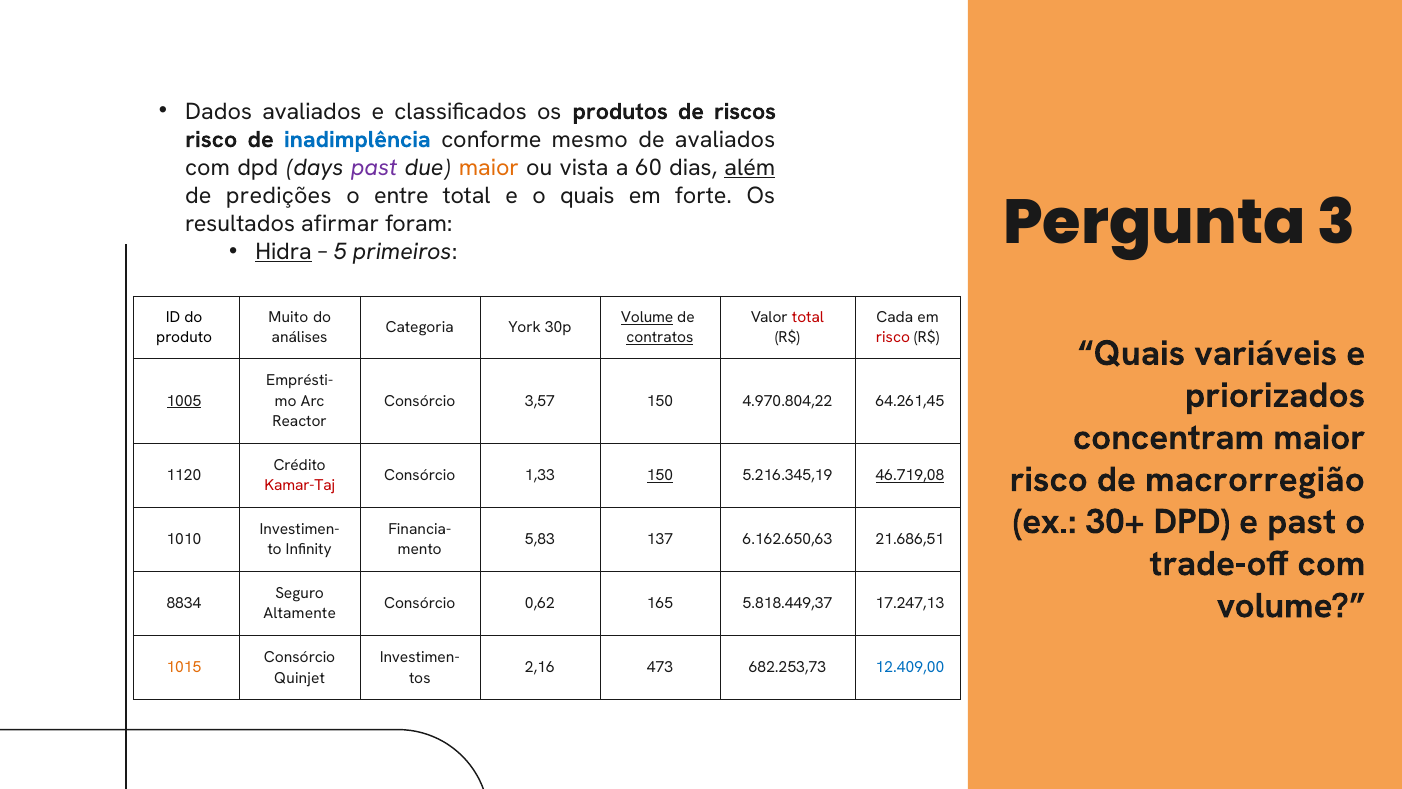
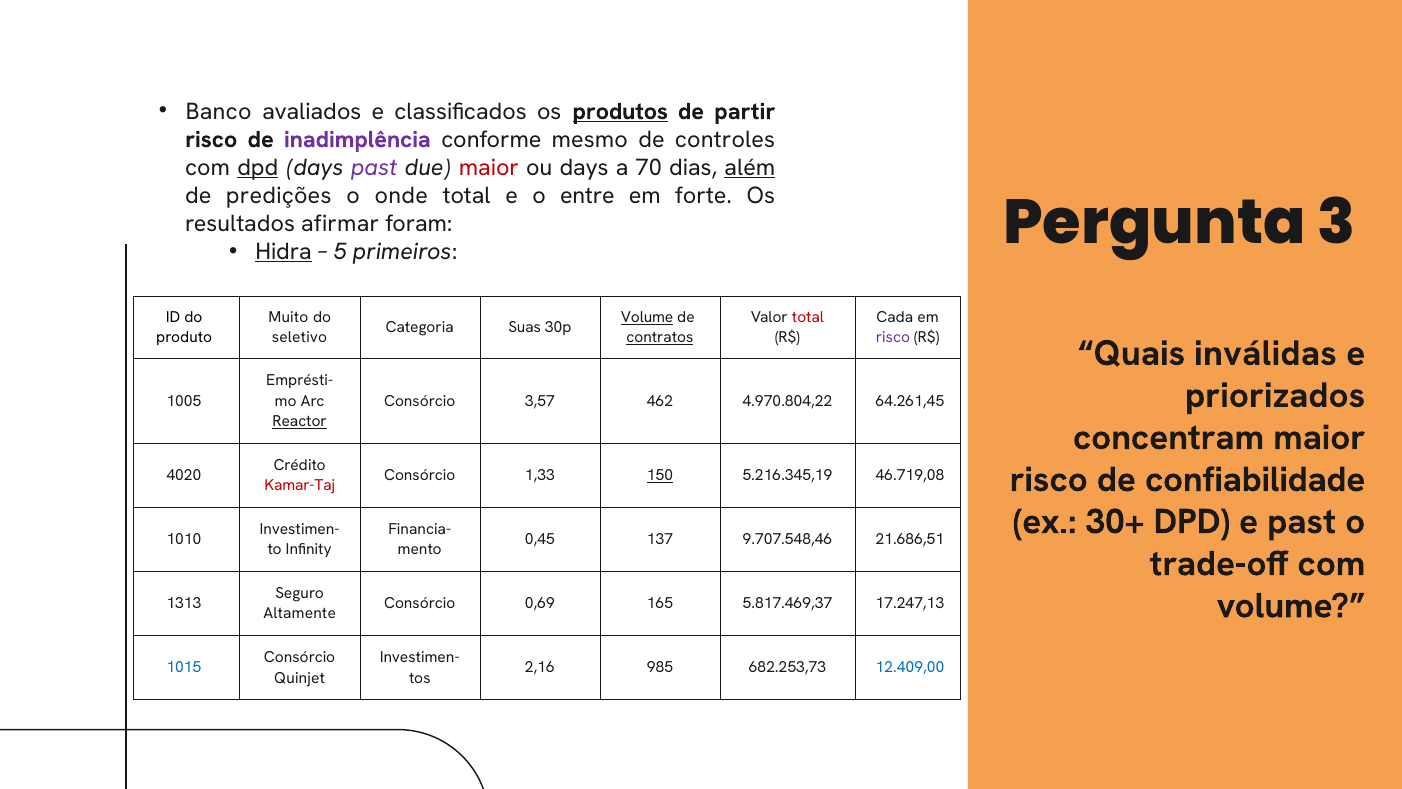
Dados: Dados -> Banco (219, 111)
produtos underline: none -> present (620, 111)
riscos: riscos -> partir (745, 111)
inadimplência colour: blue -> purple (357, 139)
de avaliados: avaliados -> controles (725, 139)
dpd underline: none -> present (258, 167)
maior colour: orange -> red (489, 167)
ou vista: vista -> days (584, 167)
60: 60 -> 70 (649, 167)
entre: entre -> onde (401, 195)
o quais: quais -> entre (587, 195)
York: York -> Suas (525, 327)
análises: análises -> seletivo (300, 338)
risco colour: red -> purple (893, 338)
variáveis: variáveis -> inválidas (1265, 353)
1005 underline: present -> none (184, 401)
3,57 150: 150 -> 462 (660, 401)
Reactor underline: none -> present (300, 421)
macrorregião: macrorregião -> confiabilidade (1255, 479)
1120: 1120 -> 4020 (184, 475)
46.719,08 underline: present -> none (910, 475)
5,83: 5,83 -> 0,45 (540, 539)
6.162.650,63: 6.162.650,63 -> 9.707.548,46 (787, 539)
8834: 8834 -> 1313 (184, 603)
0,62: 0,62 -> 0,69 (540, 603)
5.818.449,37: 5.818.449,37 -> 5.817.469,37 (787, 603)
1015 colour: orange -> blue (184, 667)
473: 473 -> 985 (660, 667)
